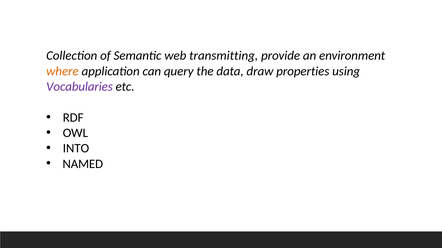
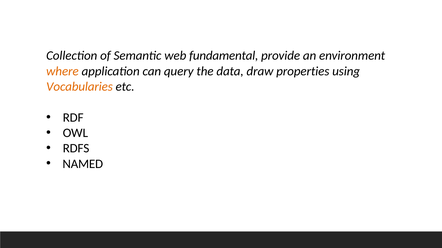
transmitting: transmitting -> fundamental (224, 56)
Vocabularies colour: purple -> orange (79, 87)
INTO: INTO -> RDFS (76, 149)
